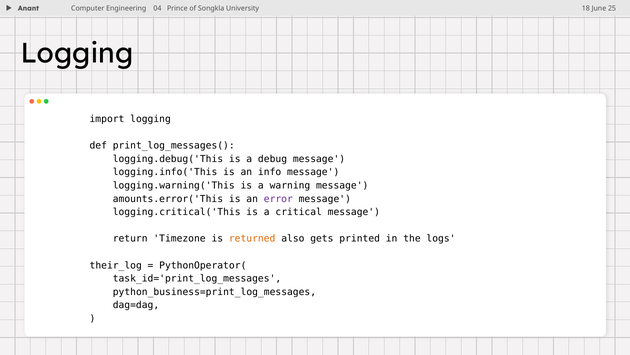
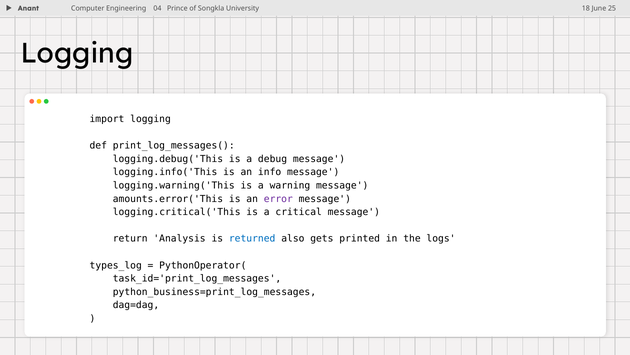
Timezone: Timezone -> Analysis (180, 238)
returned colour: orange -> blue (252, 238)
their_log: their_log -> types_log (116, 265)
